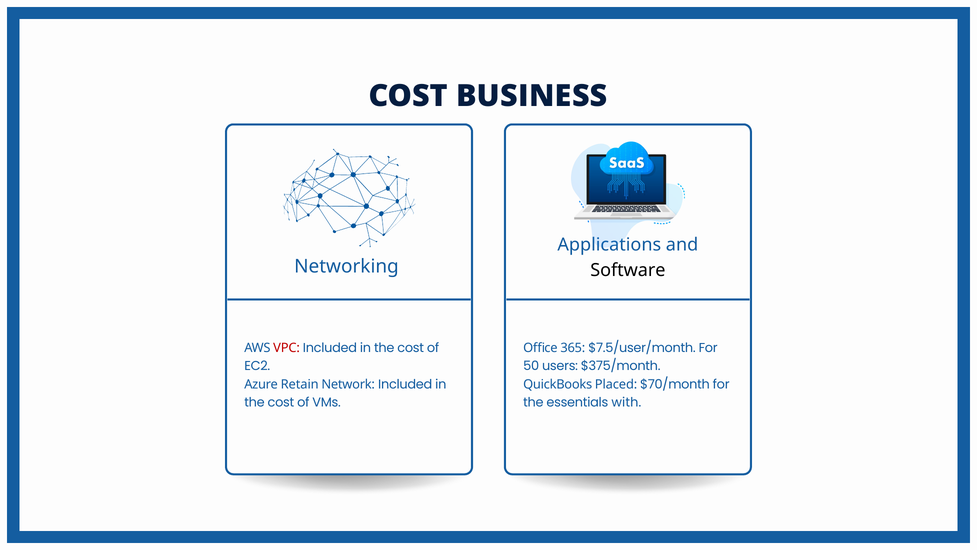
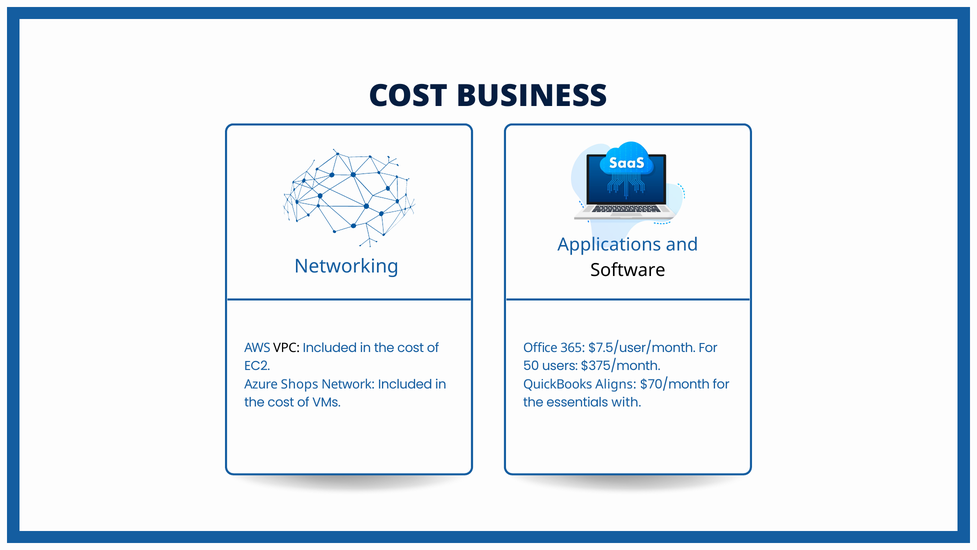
VPC colour: red -> black (287, 348)
Retain: Retain -> Shops (300, 384)
Placed: Placed -> Aligns (616, 384)
